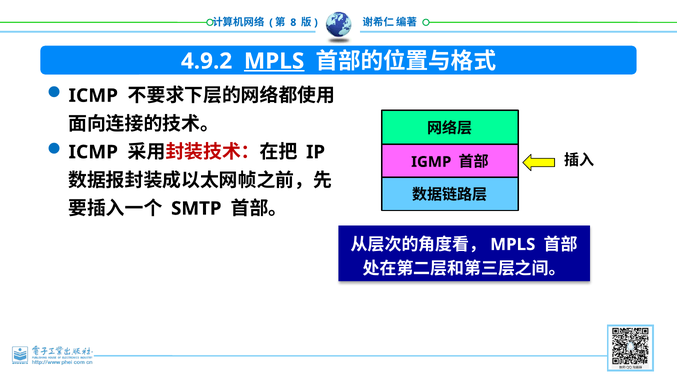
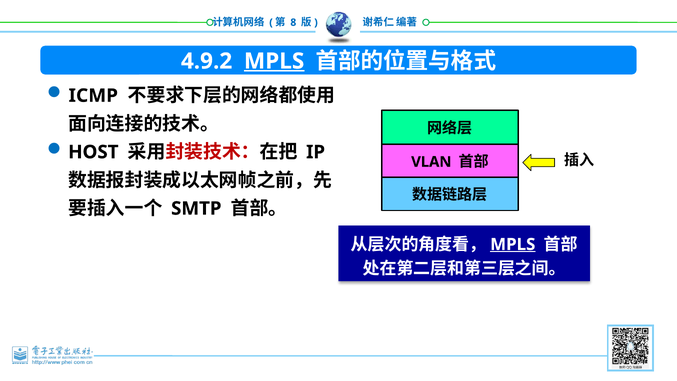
ICMP: ICMP -> HOST (93, 152)
IGMP: IGMP -> VLAN (431, 162)
MPLS underline: none -> present (513, 244)
